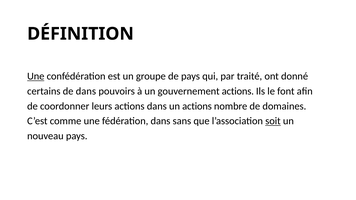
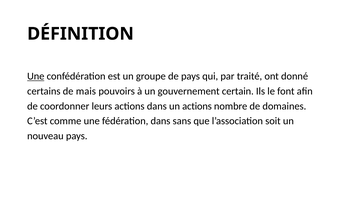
de dans: dans -> mais (86, 91)
gouvernement actions: actions -> certain (238, 91)
soit underline: present -> none (273, 121)
